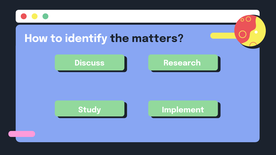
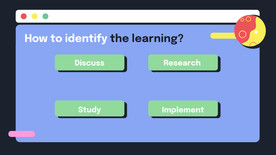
matters: matters -> learning (158, 39)
